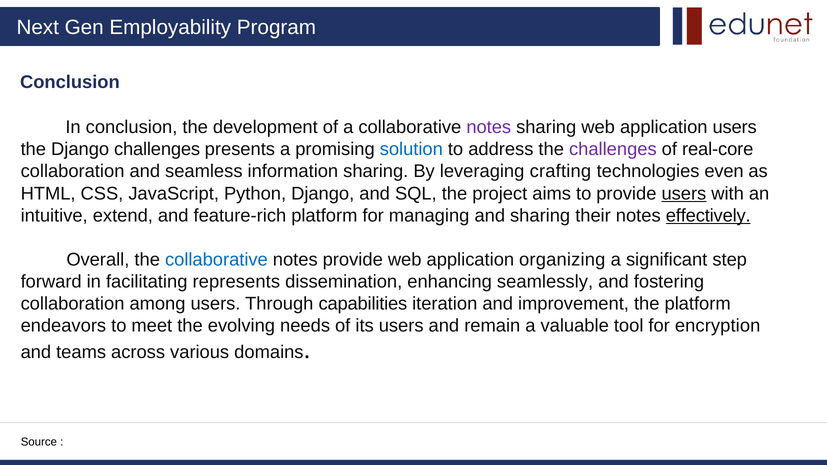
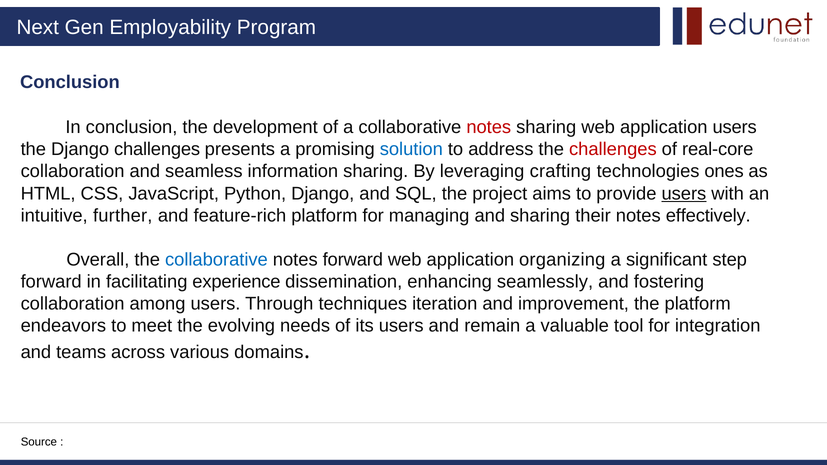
notes colour: purple -> red (489, 127)
challenges colour: purple -> red (613, 149)
even: even -> ones (724, 171)
extend: extend -> further (123, 216)
effectively underline: present -> none (708, 216)
notes provide: provide -> forward (353, 260)
represents: represents -> experience (236, 282)
capabilities: capabilities -> techniques (363, 304)
encryption: encryption -> integration (718, 326)
